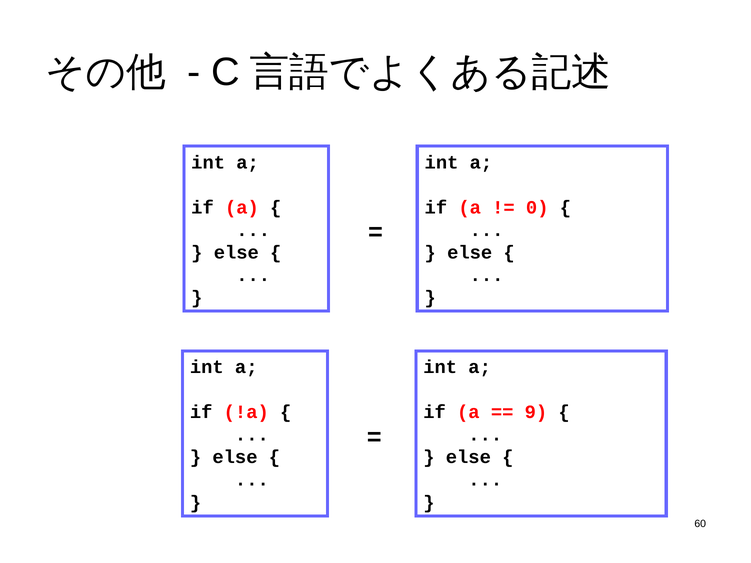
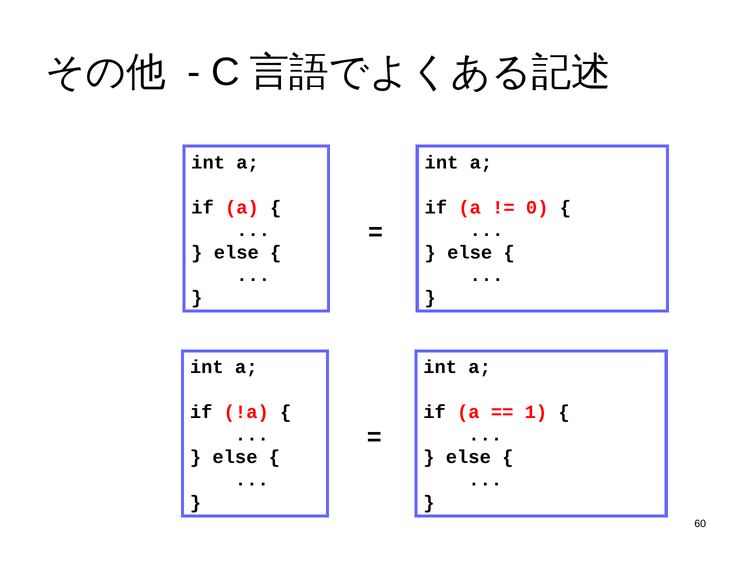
9: 9 -> 1 (536, 412)
